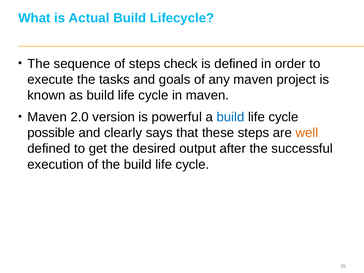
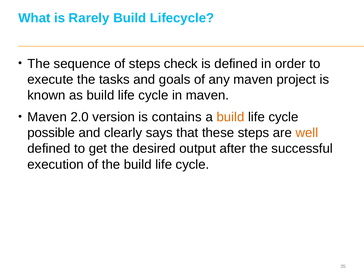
Actual: Actual -> Rarely (89, 18)
powerful: powerful -> contains (177, 117)
build colour: blue -> orange (231, 117)
